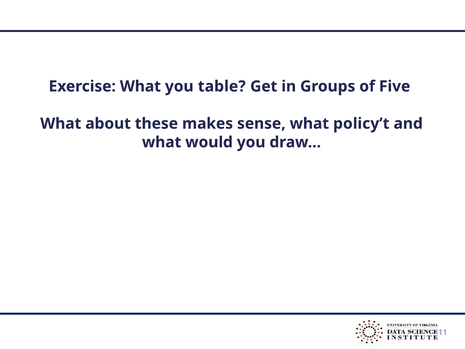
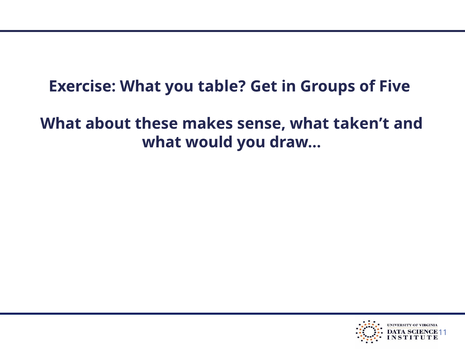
policy’t: policy’t -> taken’t (361, 124)
